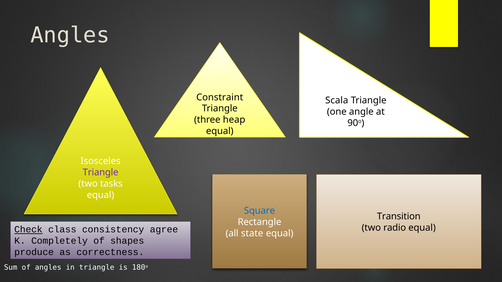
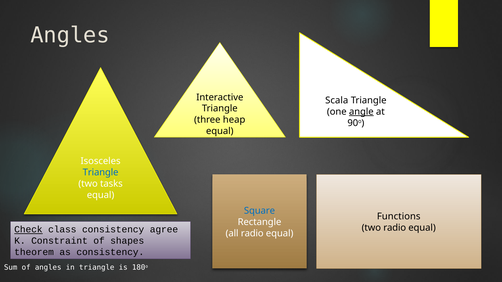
Constraint: Constraint -> Interactive (220, 97)
angle underline: none -> present (361, 112)
Triangle colour: purple -> blue (101, 173)
Transition: Transition -> Functions (399, 217)
all state: state -> radio (252, 234)
Completely: Completely -> Constraint (59, 241)
produce: produce -> theorem (34, 252)
as correctness: correctness -> consistency (110, 252)
